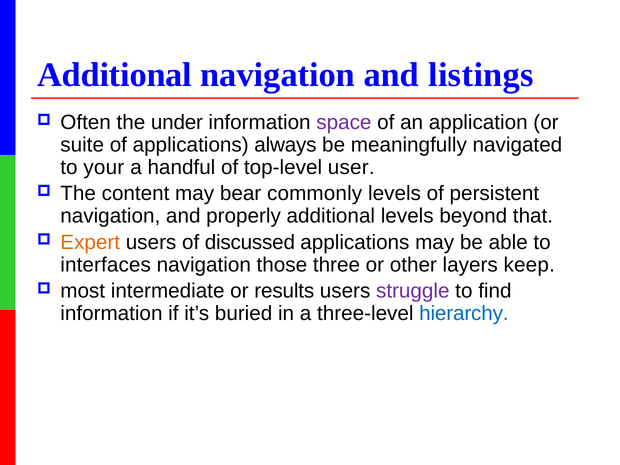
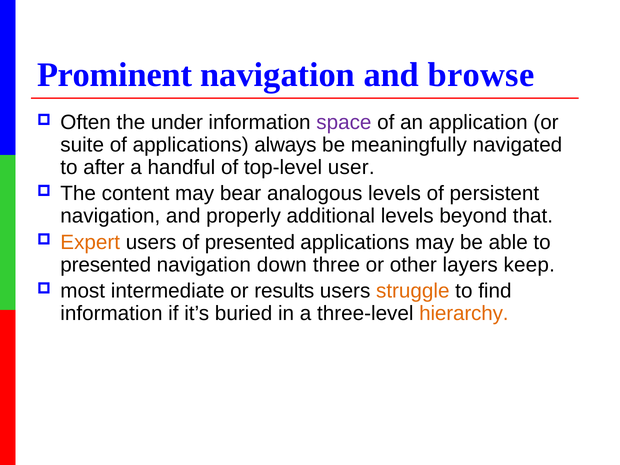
Additional: Additional -> Prominent (115, 75)
listings: listings -> browse (481, 75)
your: your -> after (104, 167)
commonly: commonly -> analogous (315, 194)
of discussed: discussed -> presented (250, 242)
interfaces: interfaces -> presented (106, 265)
those: those -> down (282, 265)
struggle colour: purple -> orange (413, 291)
hierarchy colour: blue -> orange (464, 313)
